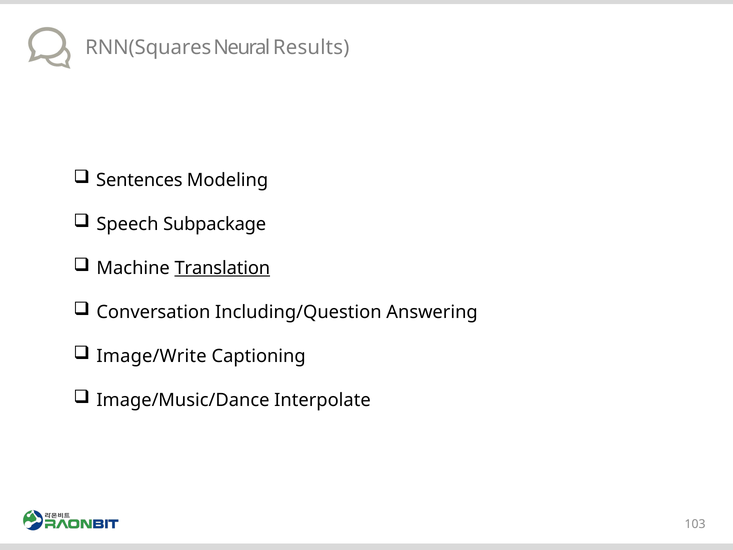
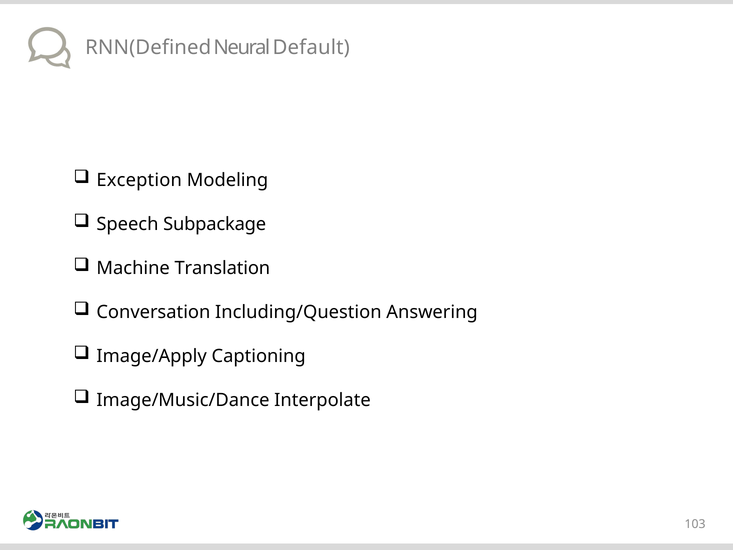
RNN(Squares: RNN(Squares -> RNN(Defined (148, 48)
Results: Results -> Default (311, 48)
Sentences: Sentences -> Exception (139, 180)
Translation underline: present -> none (222, 268)
Image/Write: Image/Write -> Image/Apply (152, 356)
